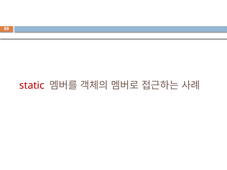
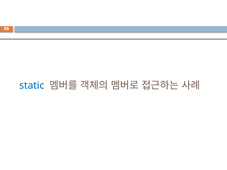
static colour: red -> blue (32, 86)
